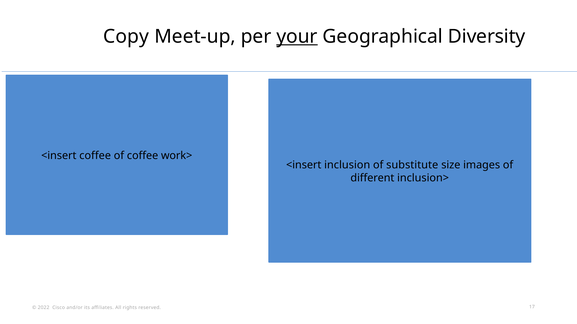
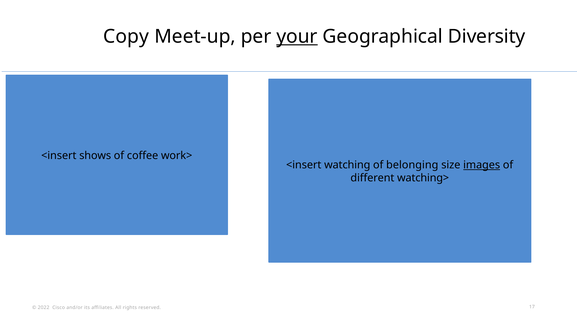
<insert coffee: coffee -> shows (95, 156)
inclusion: inclusion -> watching (347, 165)
substitute: substitute -> belonging (412, 165)
images underline: none -> present (482, 165)
inclusion>: inclusion> -> watching> (423, 178)
